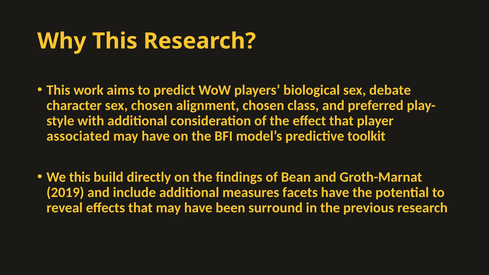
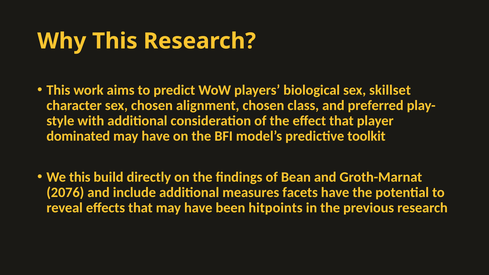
debate: debate -> skillset (390, 90)
associated: associated -> dominated (78, 136)
2019: 2019 -> 2076 (65, 192)
surround: surround -> hitpoints (276, 208)
